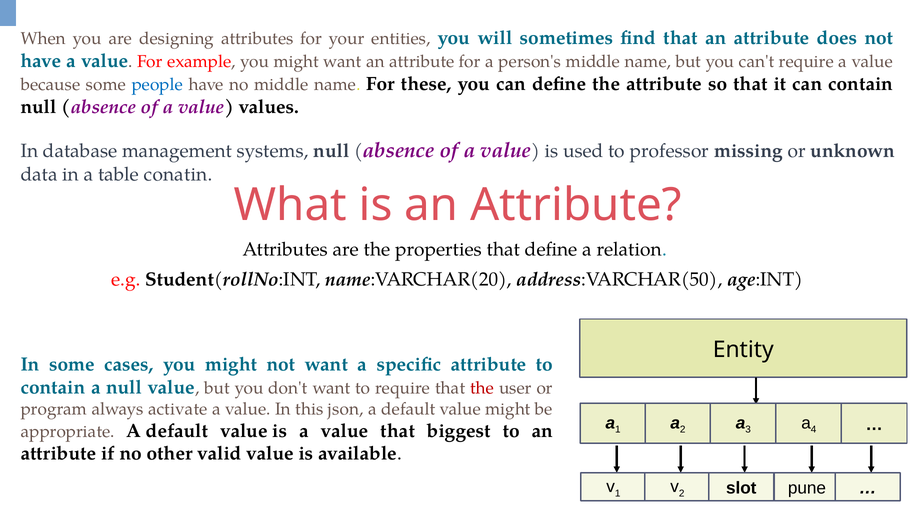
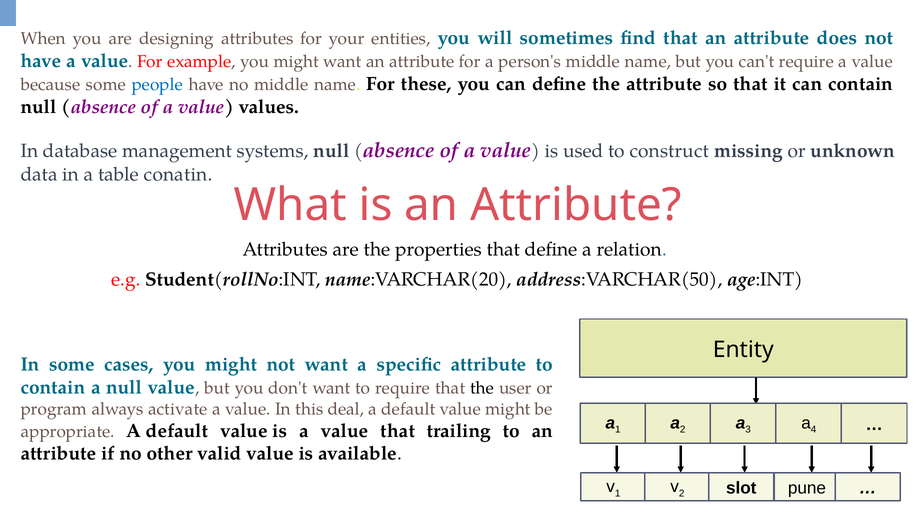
professor: professor -> construct (669, 151)
the colour: red -> black (482, 388)
json: json -> deal (346, 409)
biggest: biggest -> trailing (459, 431)
